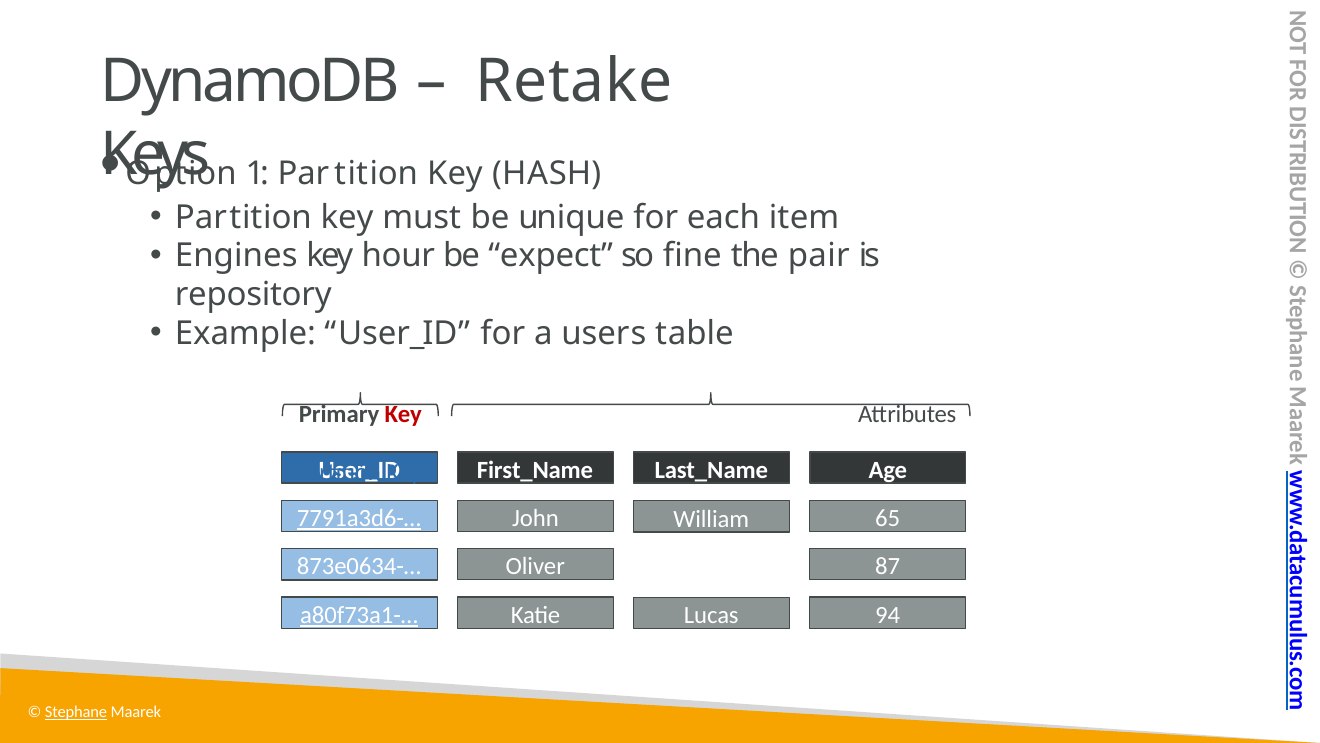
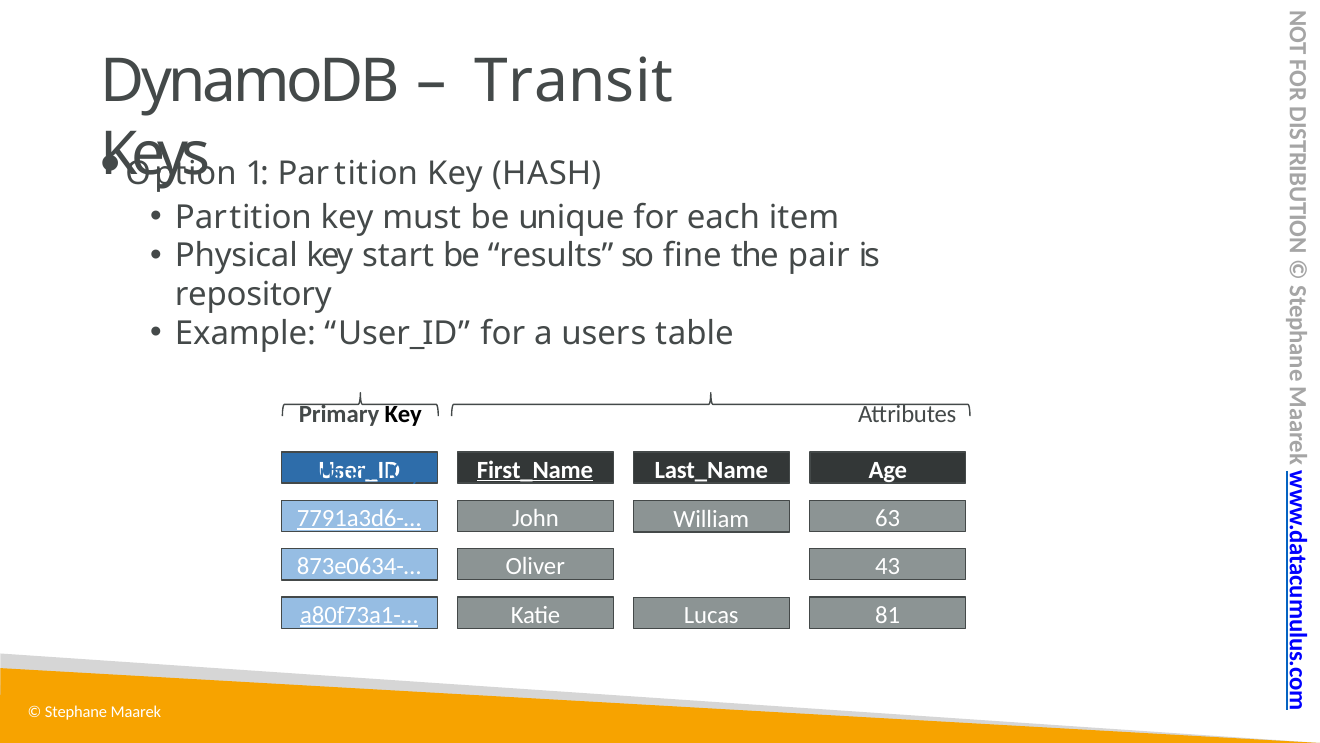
Retake: Retake -> Transit (574, 82)
Engines: Engines -> Physical (236, 256)
hour: hour -> start (398, 256)
expect: expect -> results (551, 256)
Key colour: red -> black (403, 414)
First_Name underline: none -> present (535, 470)
65: 65 -> 63 (888, 518)
87: 87 -> 43 (888, 566)
94: 94 -> 81 (888, 615)
Stephane underline: present -> none (76, 712)
